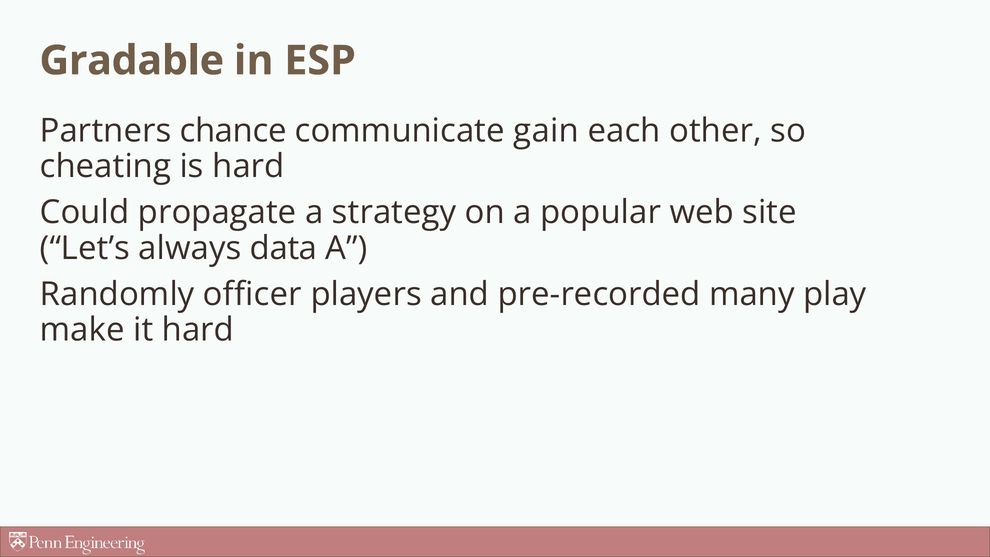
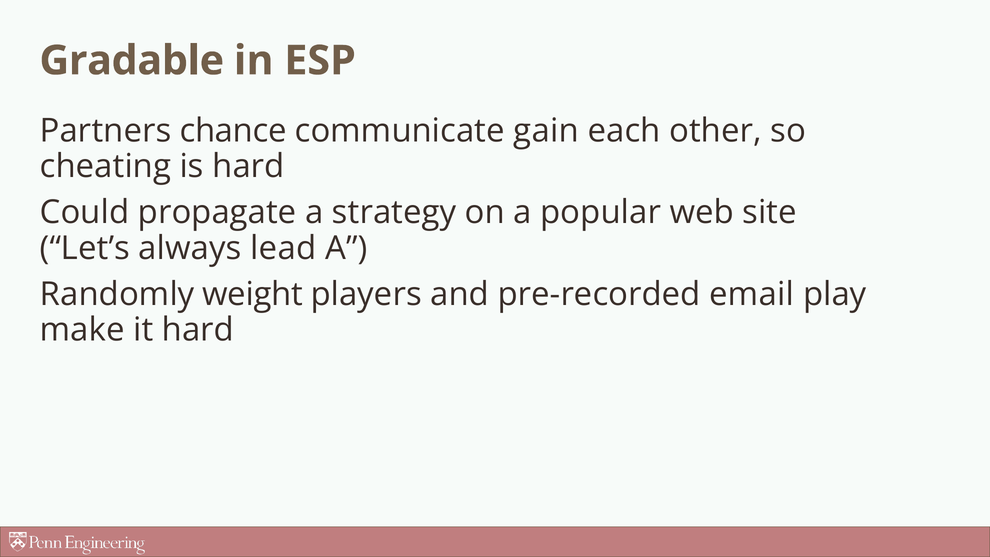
data: data -> lead (283, 248)
officer: officer -> weight (253, 294)
many: many -> email (752, 294)
